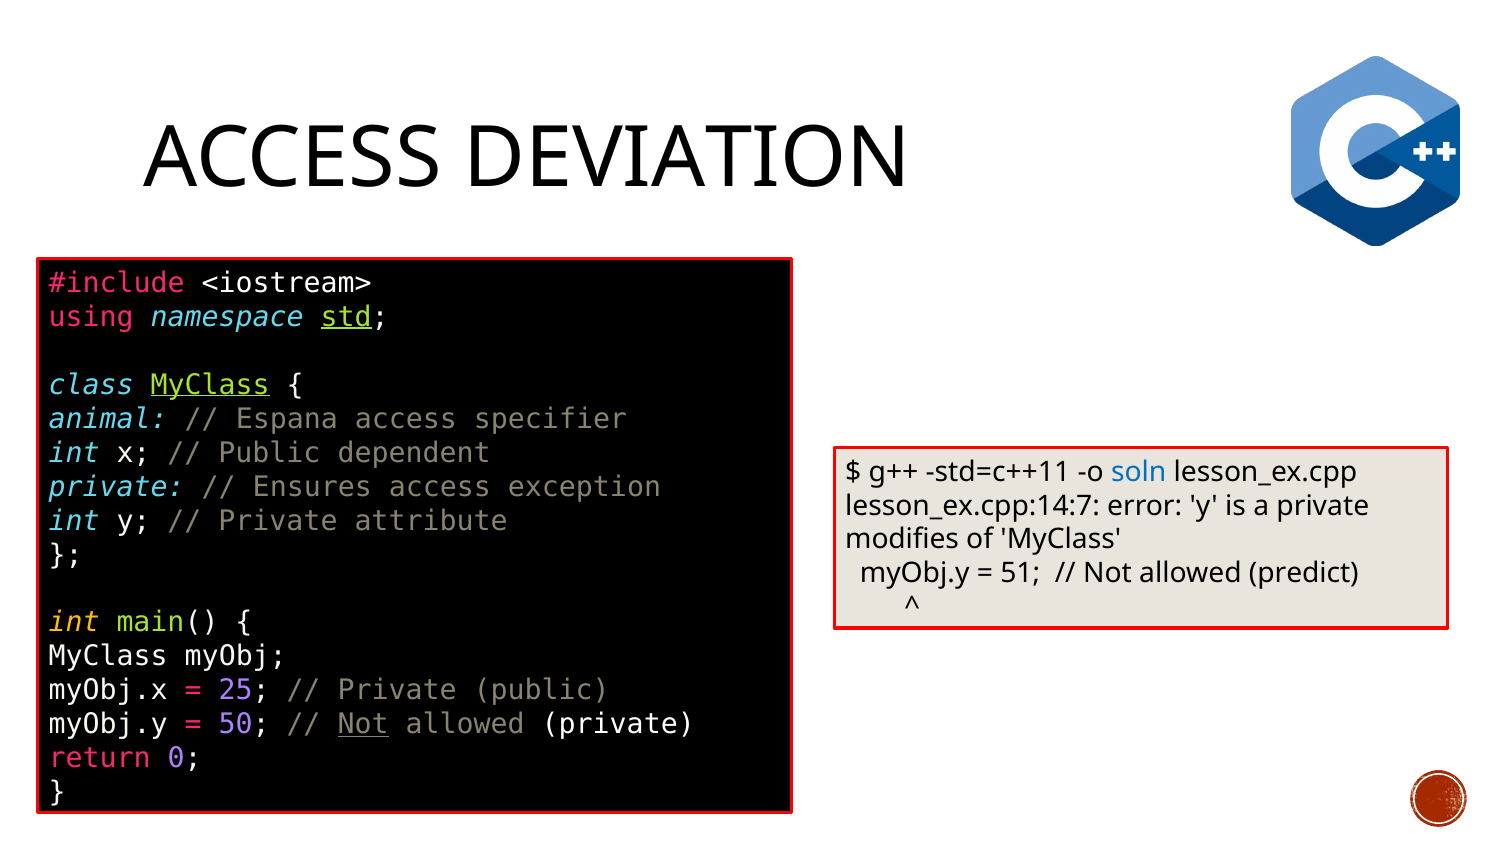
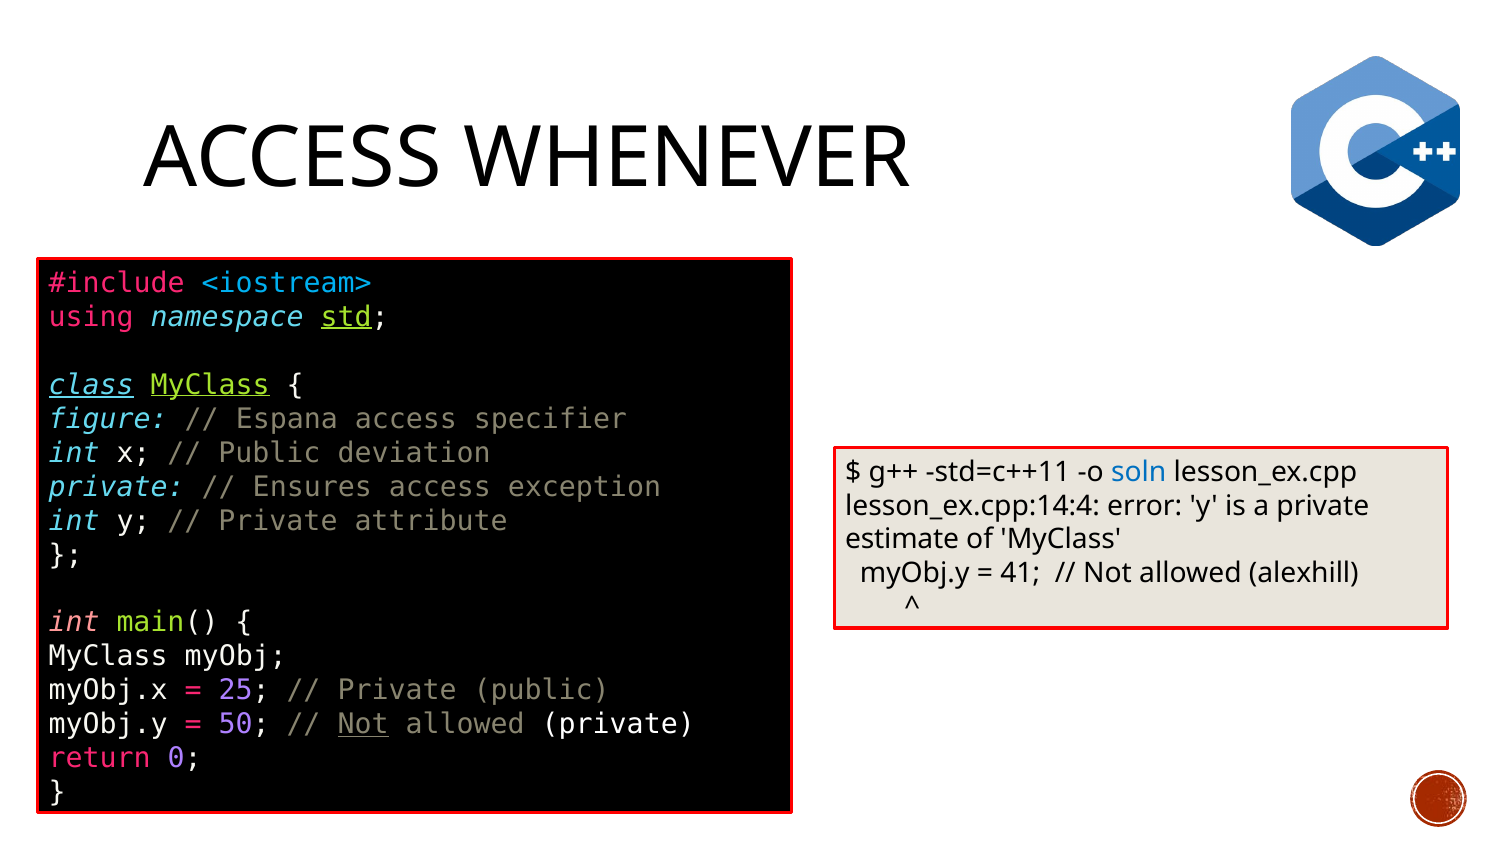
DEVIATION: DEVIATION -> WHENEVER (687, 159)
<iostream> colour: white -> light blue (287, 283)
class underline: none -> present (91, 385)
animal: animal -> figure (108, 419)
dependent: dependent -> deviation (414, 453)
lesson_ex.cpp:14:7: lesson_ex.cpp:14:7 -> lesson_ex.cpp:14:4 (973, 506)
modifies: modifies -> estimate (902, 540)
51: 51 -> 41 (1020, 574)
predict: predict -> alexhill (1304, 574)
int colour: yellow -> pink (74, 623)
